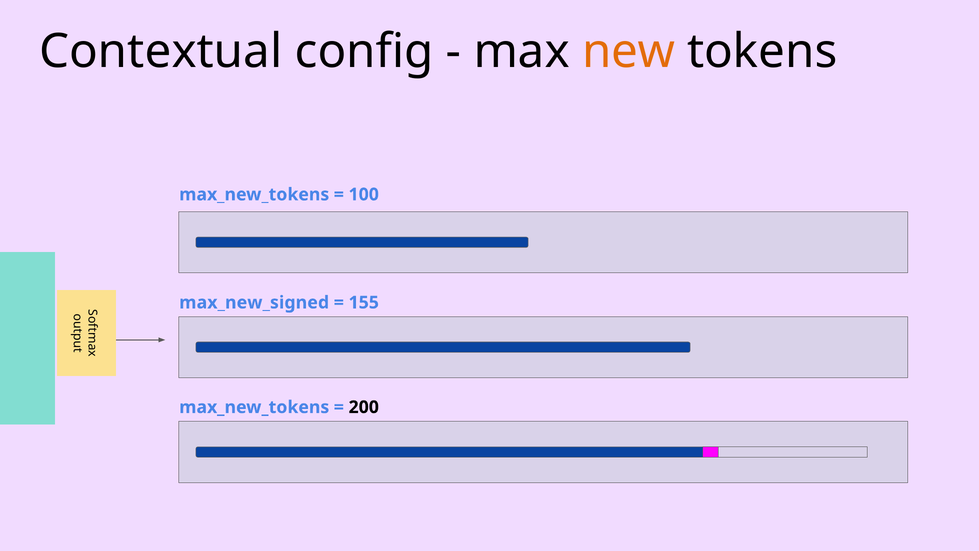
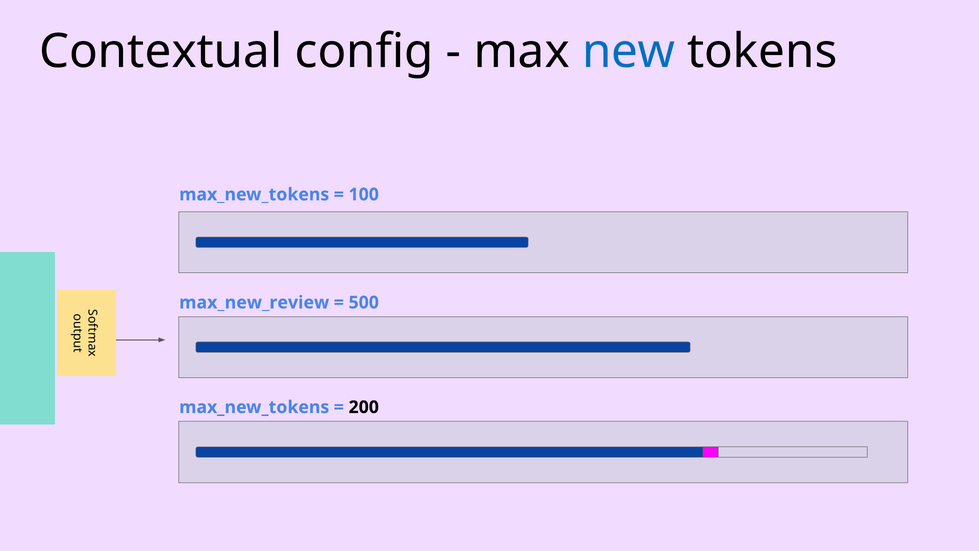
new colour: orange -> blue (629, 52)
max_new_signed: max_new_signed -> max_new_review (254, 302)
155: 155 -> 500 (364, 302)
